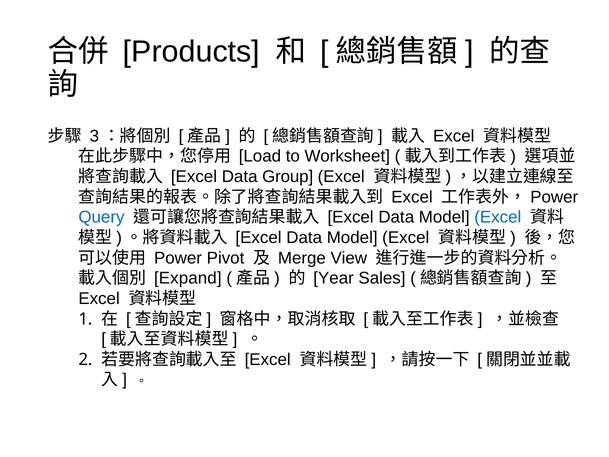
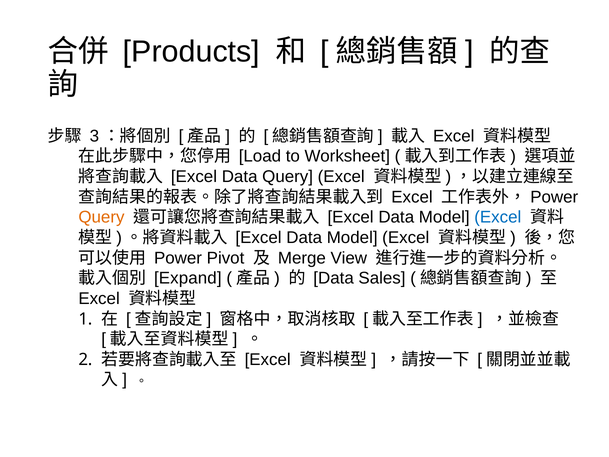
Data Group: Group -> Query (288, 177)
Query colour: blue -> orange (101, 217)
Year: Year -> Data (334, 278)
